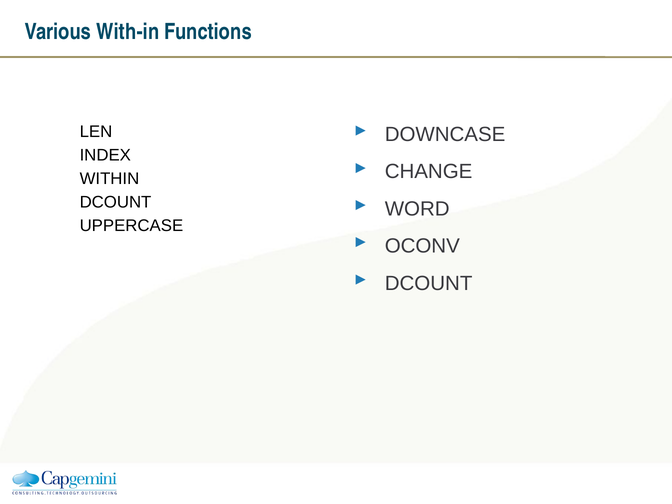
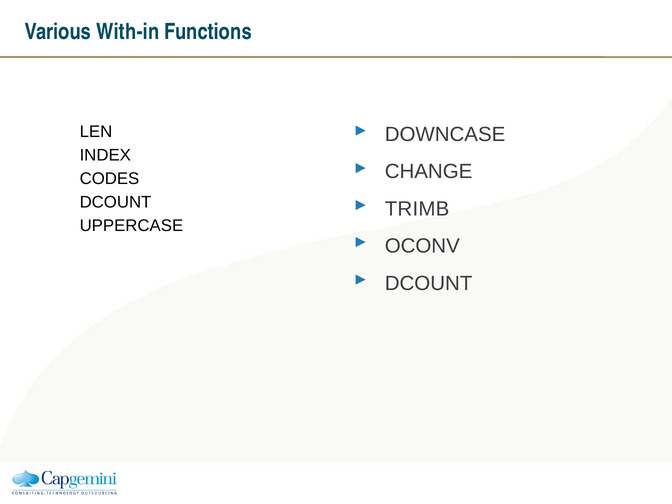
WITHIN: WITHIN -> CODES (109, 179)
WORD: WORD -> TRIMB (417, 209)
